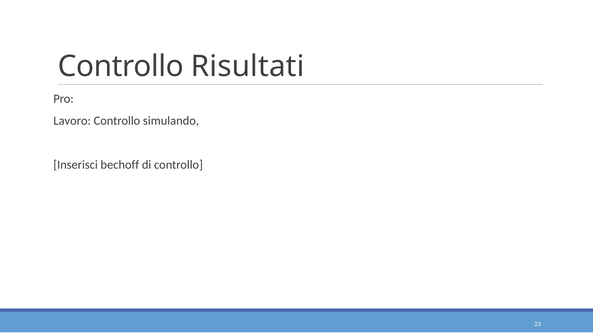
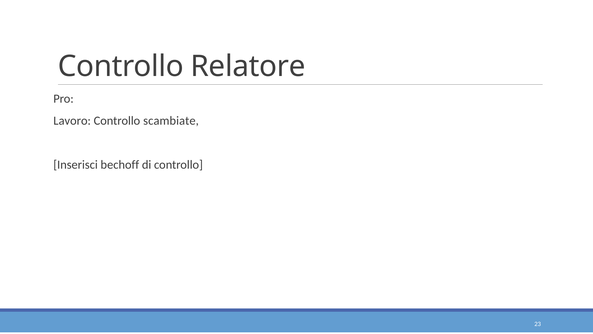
Risultati: Risultati -> Relatore (248, 66)
simulando: simulando -> scambiate (171, 121)
